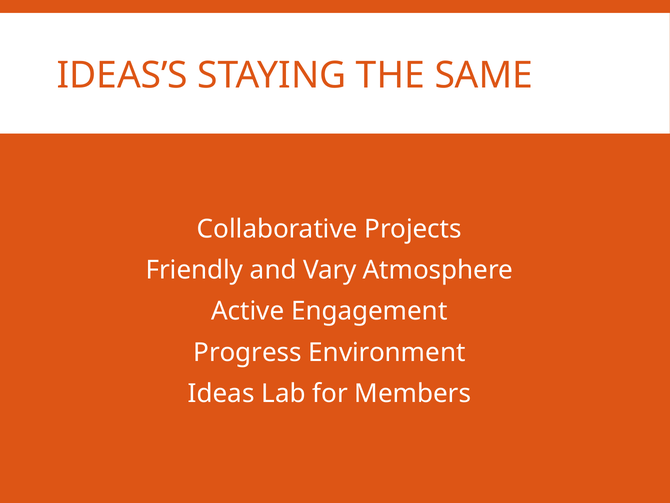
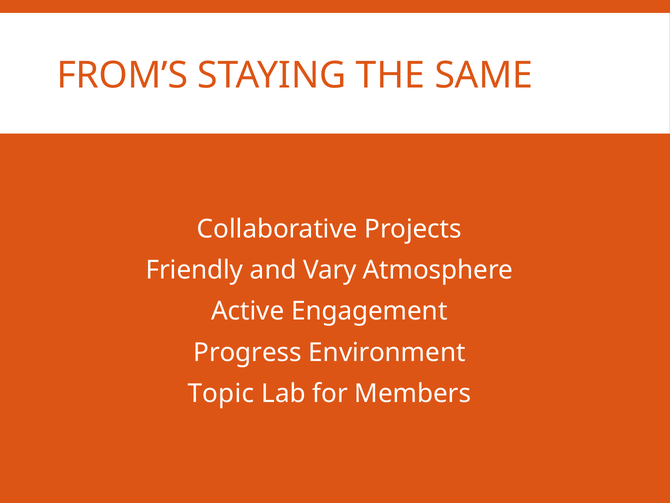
IDEAS’S: IDEAS’S -> FROM’S (122, 75)
Ideas: Ideas -> Topic (221, 393)
